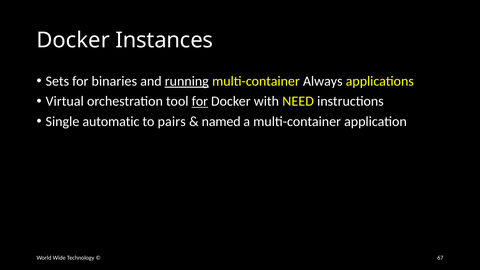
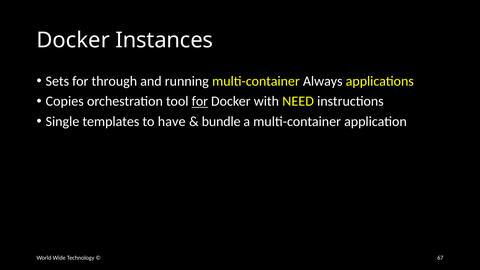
binaries: binaries -> through (114, 81)
running underline: present -> none (187, 81)
Virtual: Virtual -> Copies (65, 101)
automatic: automatic -> templates (111, 121)
pairs: pairs -> have (172, 121)
named: named -> bundle (221, 121)
